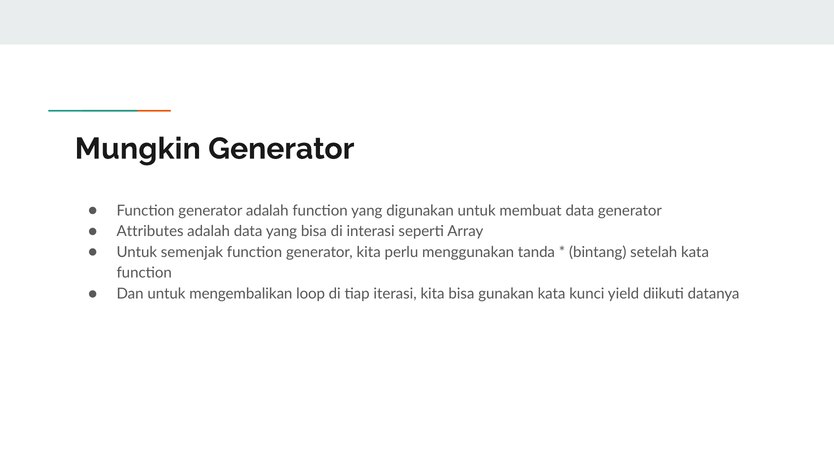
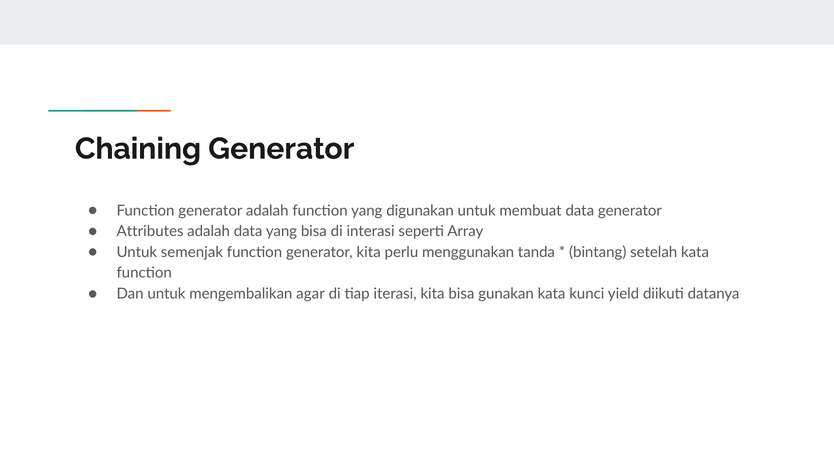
Mungkin: Mungkin -> Chaining (138, 149)
loop: loop -> agar (310, 294)
